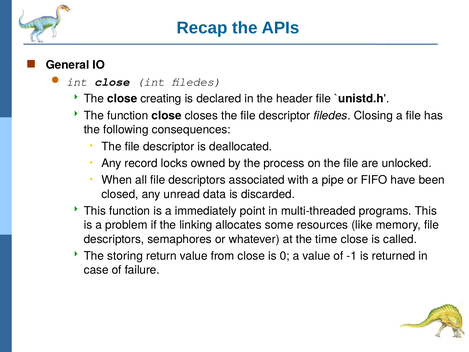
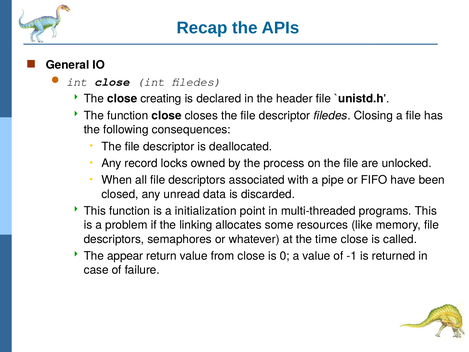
immediately: immediately -> initialization (206, 211)
storing: storing -> appear (125, 256)
